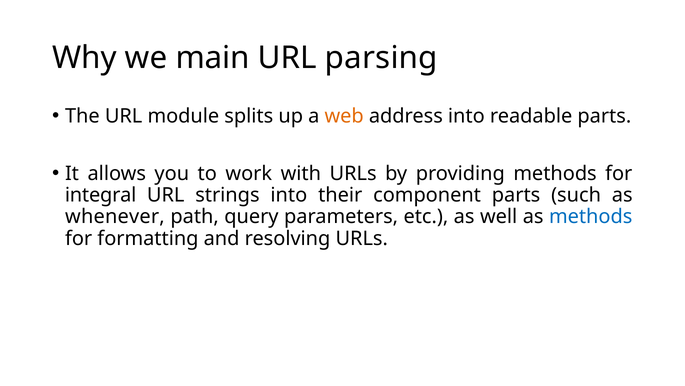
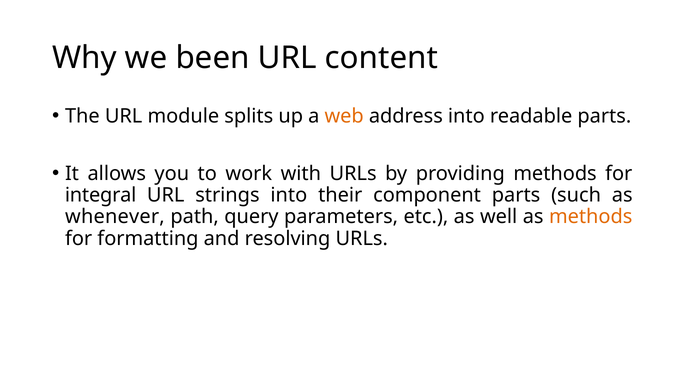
main: main -> been (213, 58)
parsing: parsing -> content (381, 58)
methods colour: blue -> orange (591, 216)
